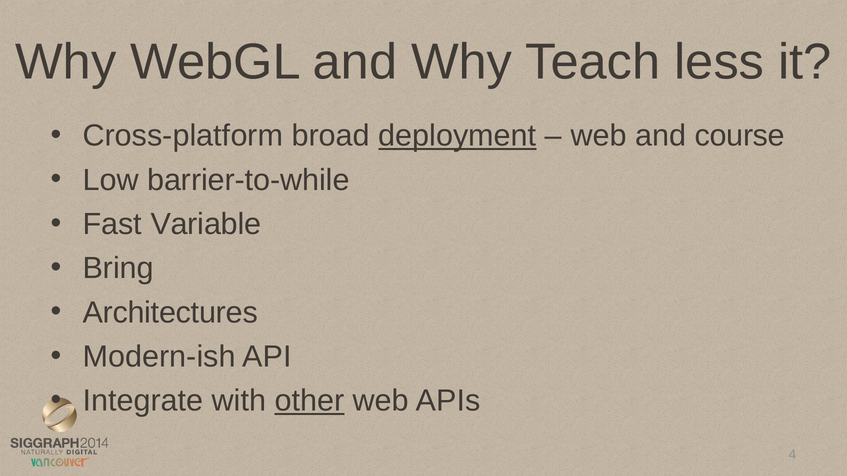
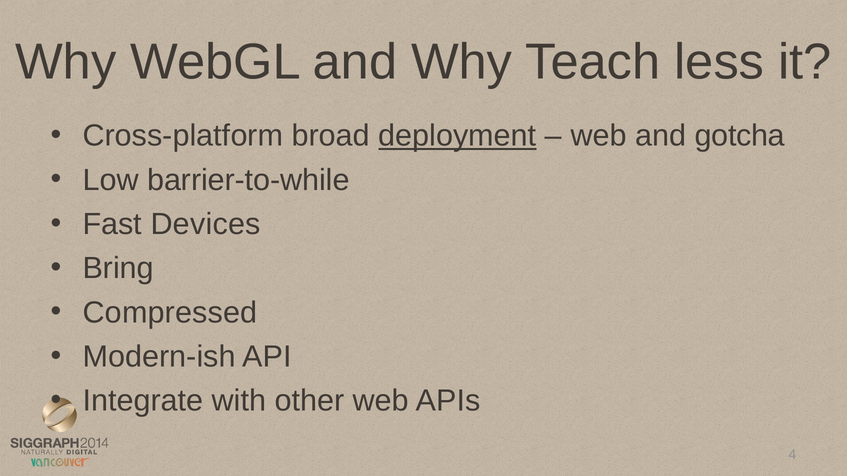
course: course -> gotcha (740, 136)
Variable: Variable -> Devices (206, 224)
Architectures: Architectures -> Compressed (170, 313)
other underline: present -> none (310, 401)
